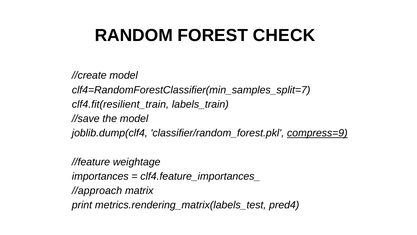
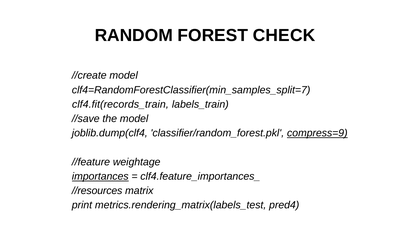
clf4.fit(resilient_train: clf4.fit(resilient_train -> clf4.fit(records_train (120, 104)
importances underline: none -> present (100, 176)
//approach: //approach -> //resources (97, 190)
